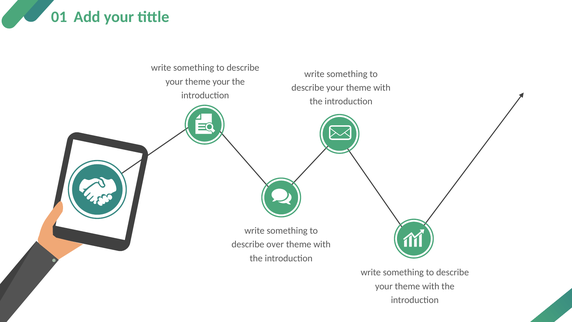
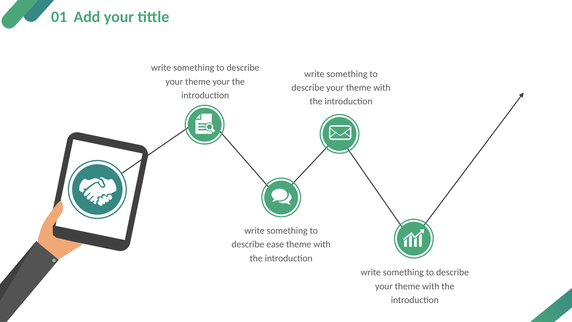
describe over: over -> ease (275, 244)
